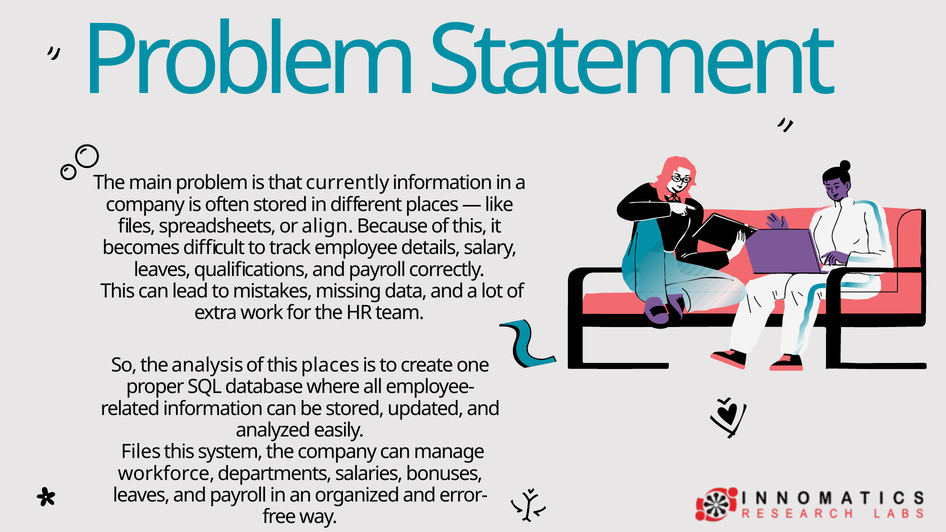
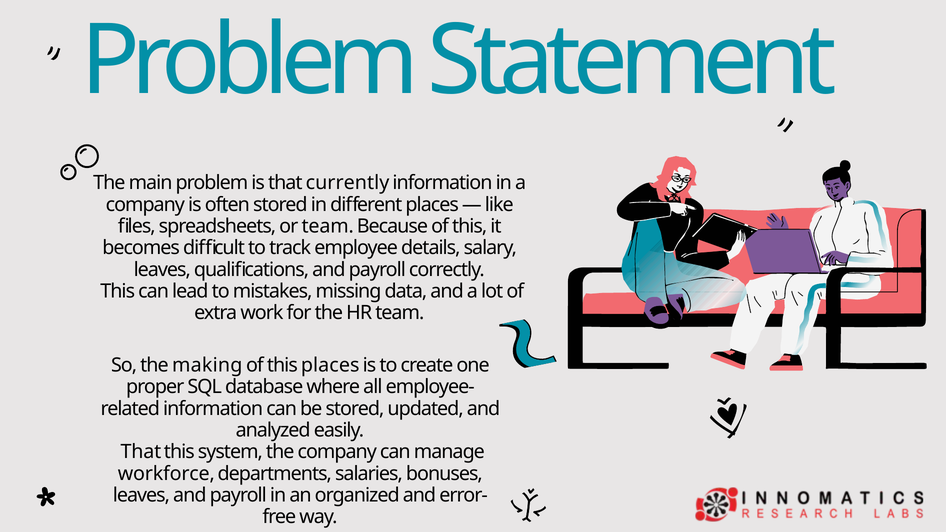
or align: align -> team (328, 226)
analysis: analysis -> making (207, 365)
Files: Files -> That (141, 452)
